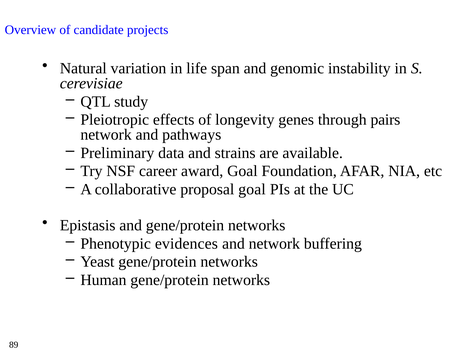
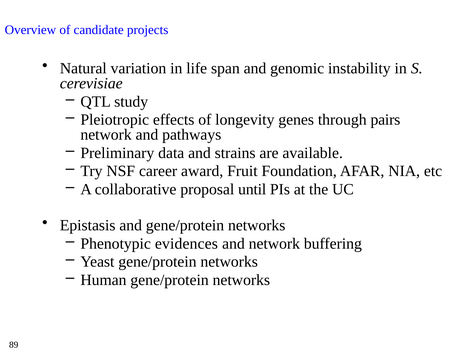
award Goal: Goal -> Fruit (242, 171)
proposal goal: goal -> until (252, 189)
